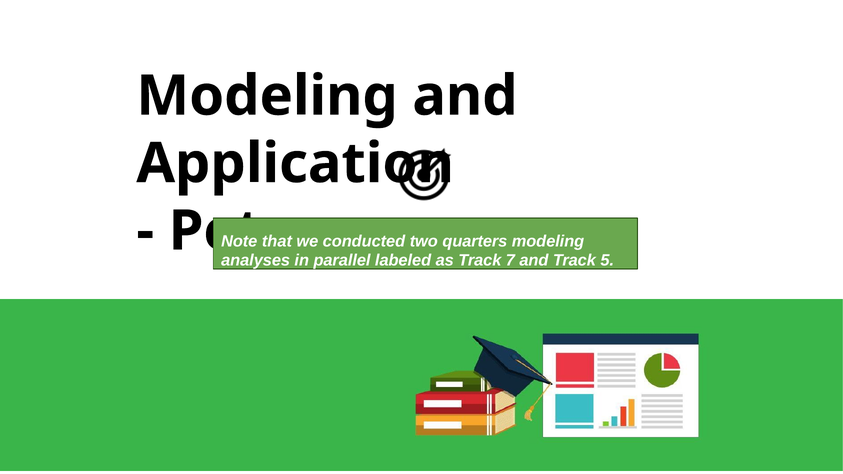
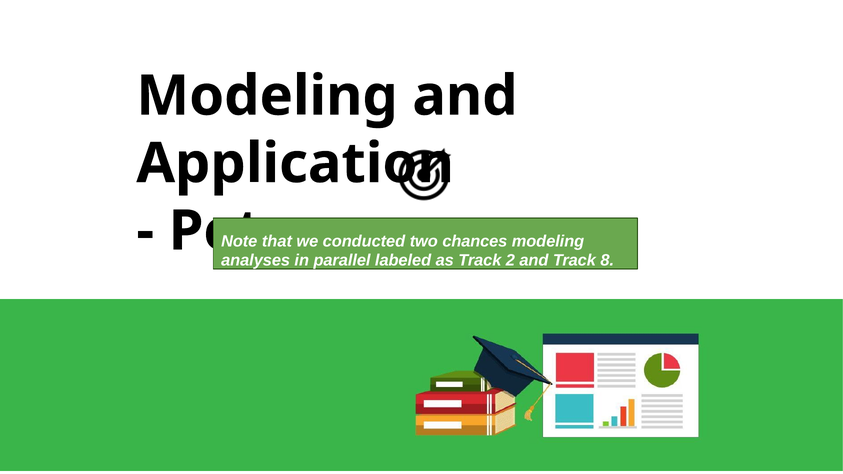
quarters: quarters -> chances (475, 241)
7: 7 -> 2 (510, 261)
5: 5 -> 8 (607, 261)
